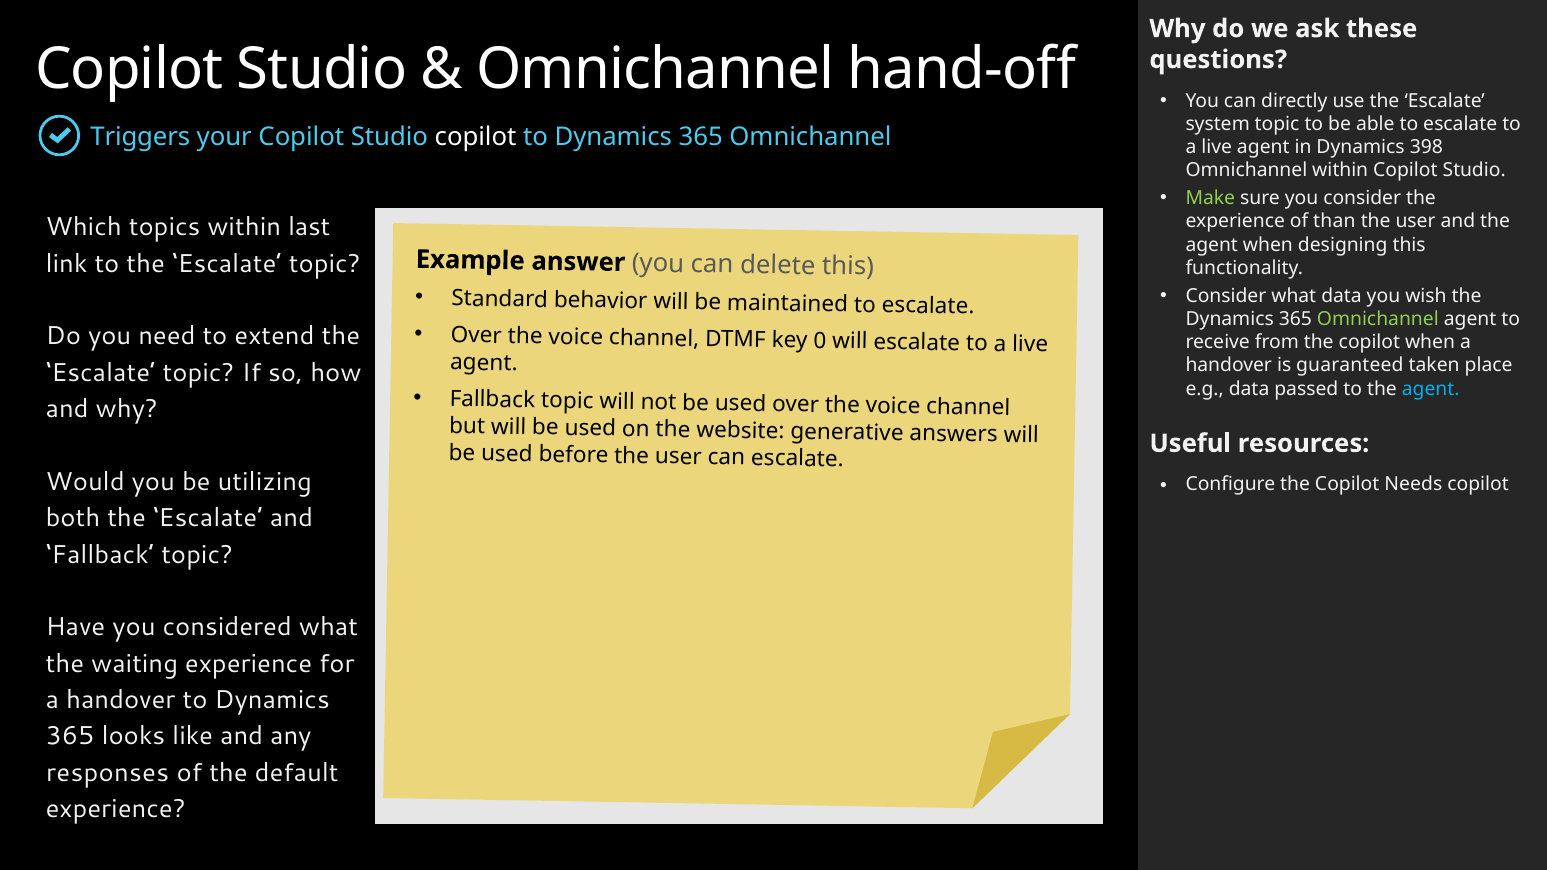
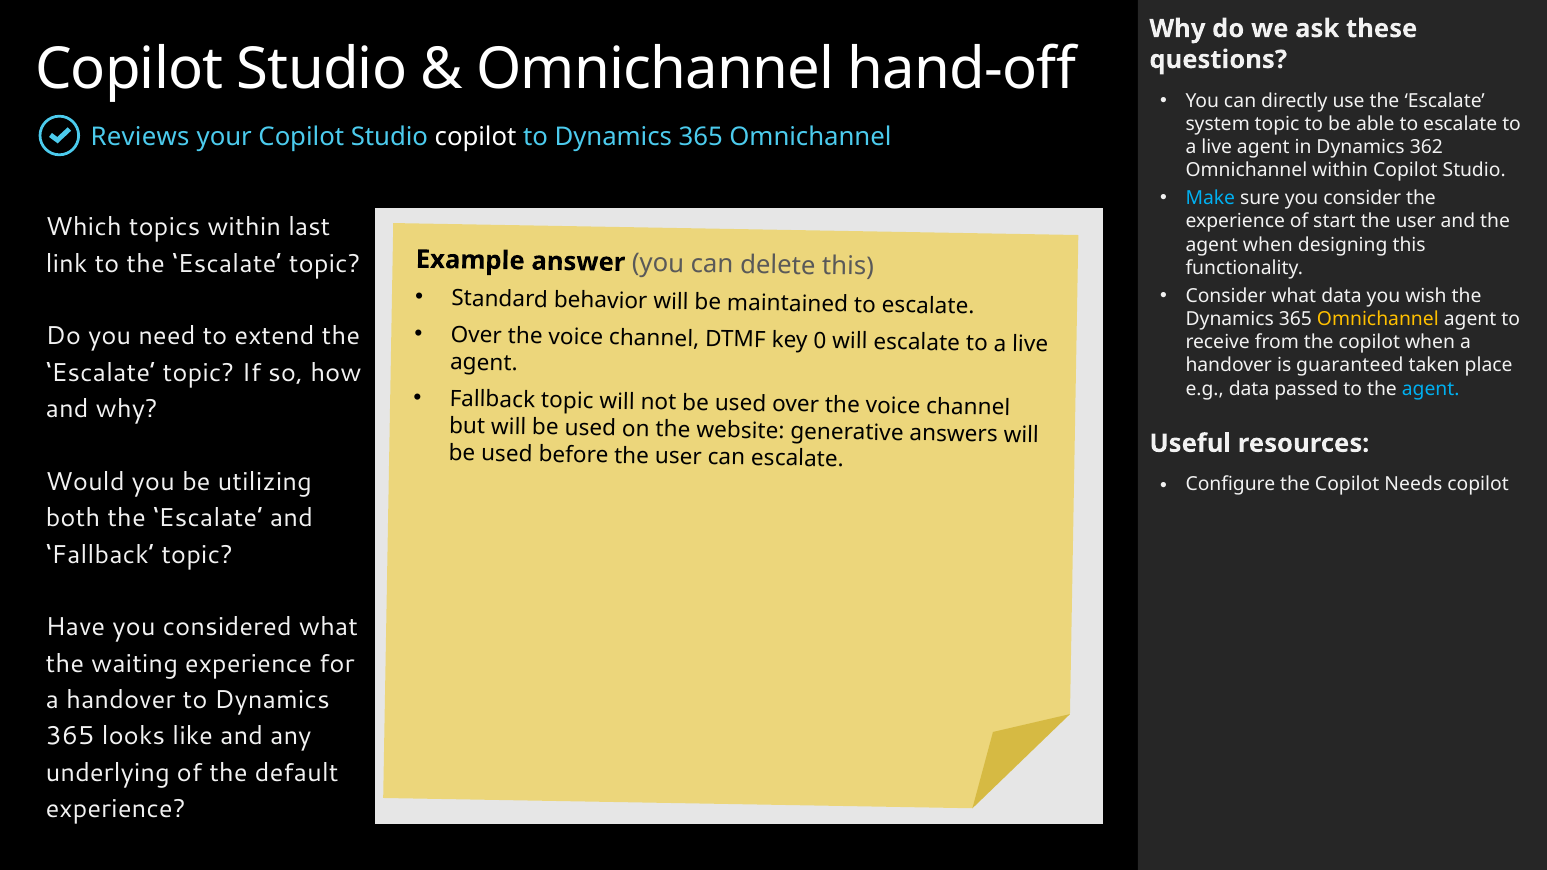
Triggers: Triggers -> Reviews (140, 137)
398: 398 -> 362 (1426, 147)
Make colour: light green -> light blue (1210, 198)
than: than -> start (1334, 222)
Omnichannel colour: light green -> yellow (1378, 319)
responses: responses -> underlying (108, 773)
